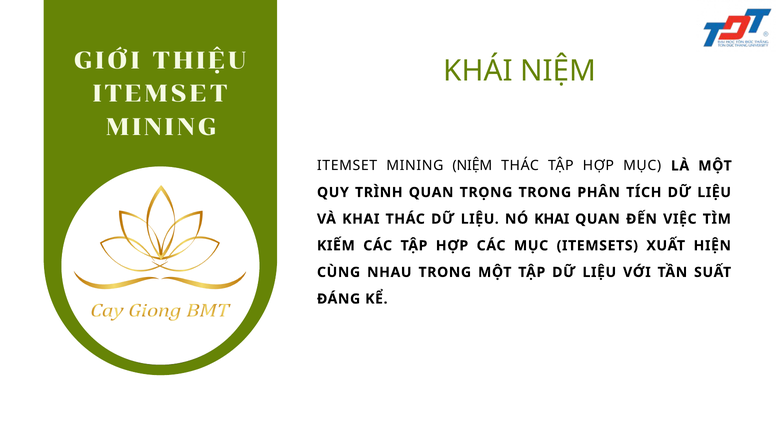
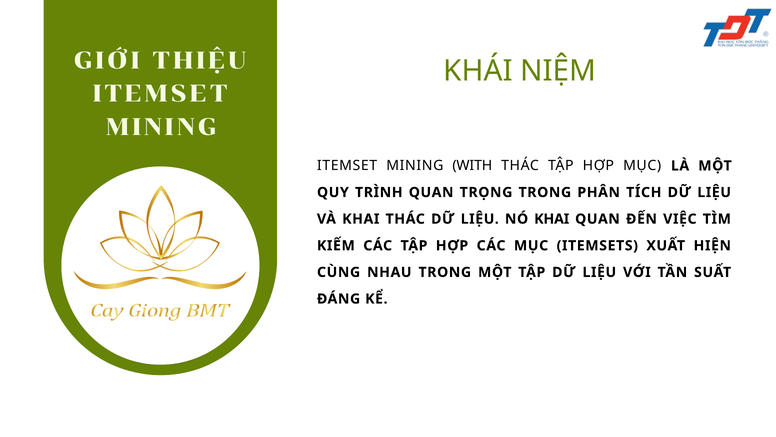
MINING NIỆM: NIỆM -> WITH (472, 166)
